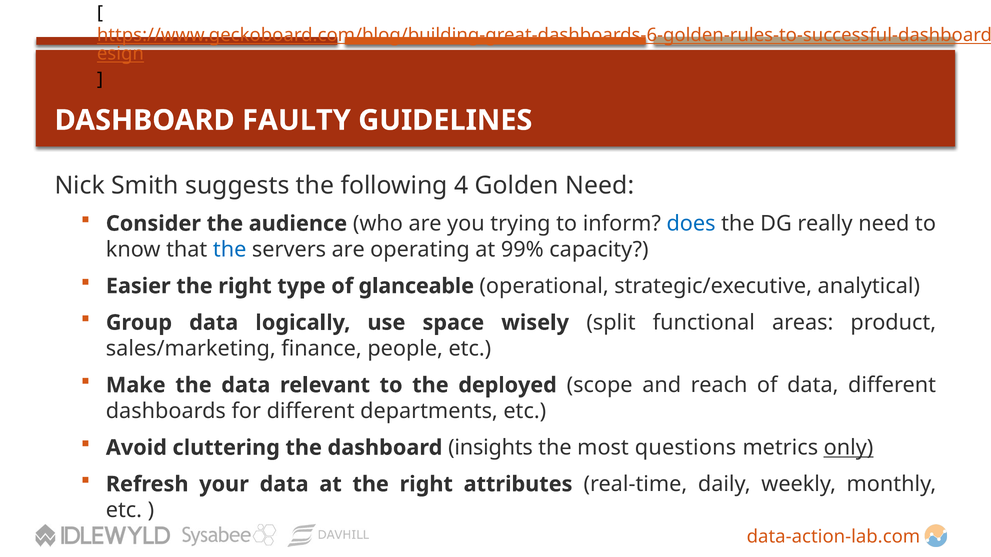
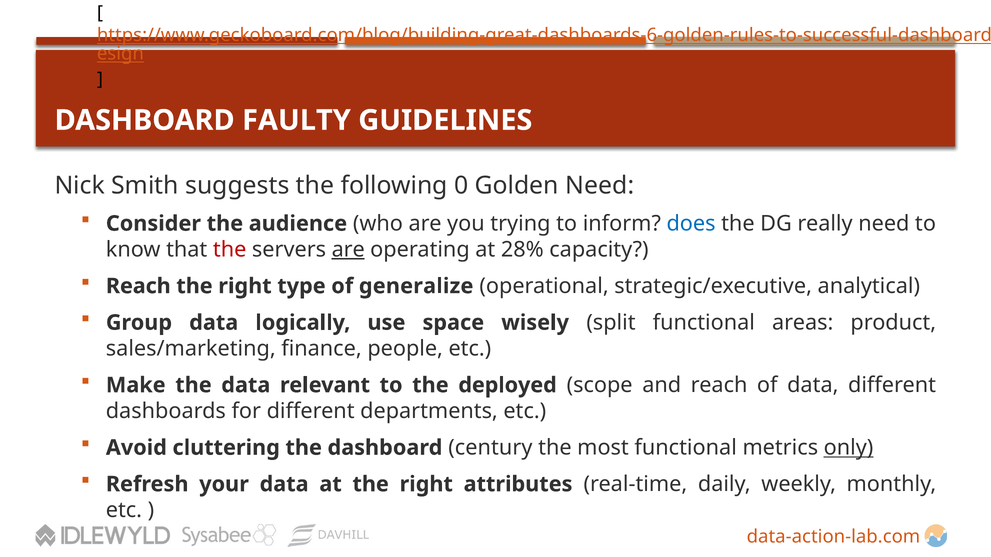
4: 4 -> 0 (461, 186)
the colour: blue -> red (230, 250)
are underline: none -> present (348, 250)
99%: 99% -> 28% (522, 250)
Easier: Easier -> Reach (138, 286)
glanceable: glanceable -> generalize (416, 286)
insights: insights -> century (490, 448)
most questions: questions -> functional (686, 448)
